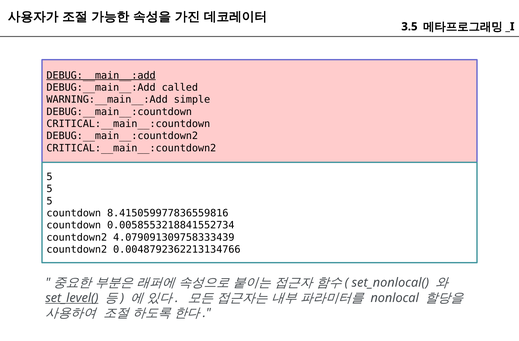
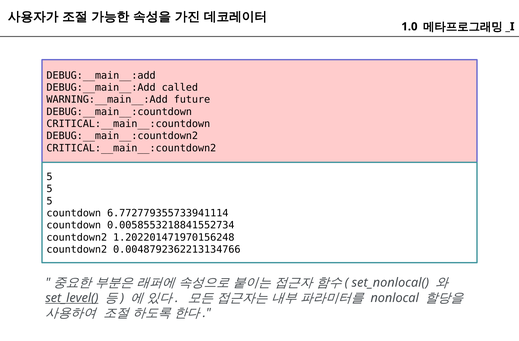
3.5: 3.5 -> 1.0 (409, 27)
DEBUG:__main__:add underline: present -> none (101, 75)
simple: simple -> future (192, 100)
8.415059977836559816: 8.415059977836559816 -> 6.772779355733941114 (168, 213)
4.079091309758333439: 4.079091309758333439 -> 1.202201471970156248 (174, 237)
